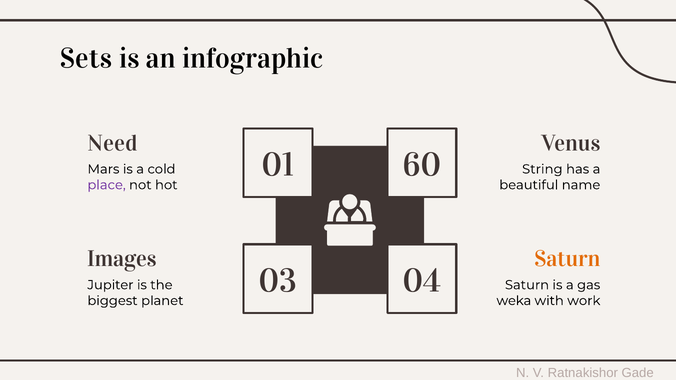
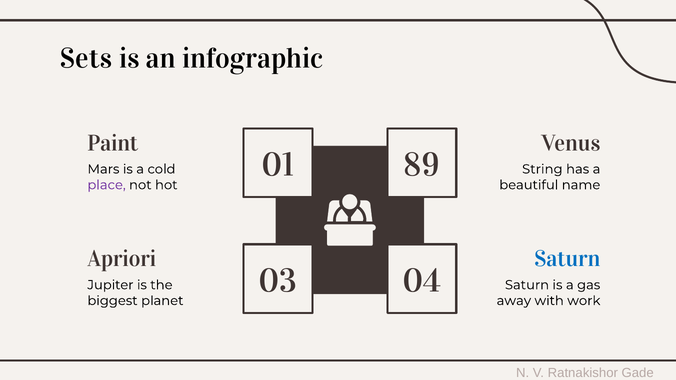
Need: Need -> Paint (113, 143)
60: 60 -> 89 (422, 165)
Images: Images -> Apriori (122, 259)
Saturn colour: orange -> blue (567, 259)
weka: weka -> away (514, 301)
